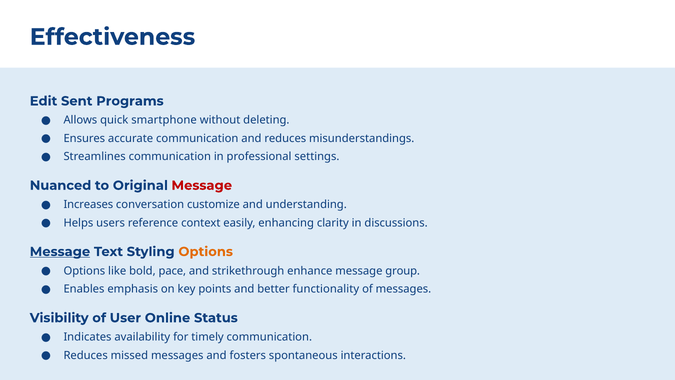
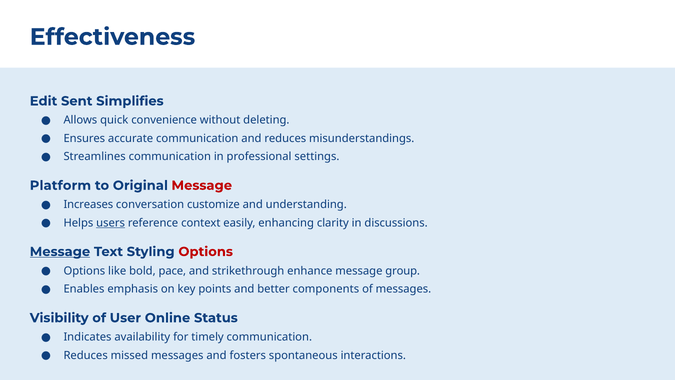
Programs: Programs -> Simplifies (130, 101)
smartphone: smartphone -> convenience (164, 120)
Nuanced: Nuanced -> Platform (60, 185)
users underline: none -> present (111, 223)
Options colour: orange -> red (206, 252)
functionality: functionality -> components (326, 289)
